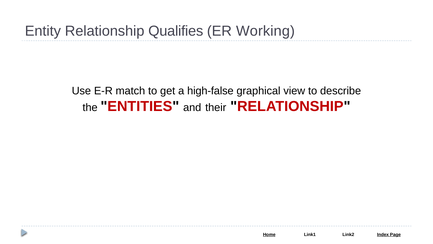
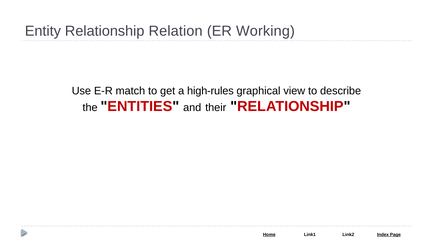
Qualifies: Qualifies -> Relation (176, 31)
high-false: high-false -> high-rules (210, 91)
